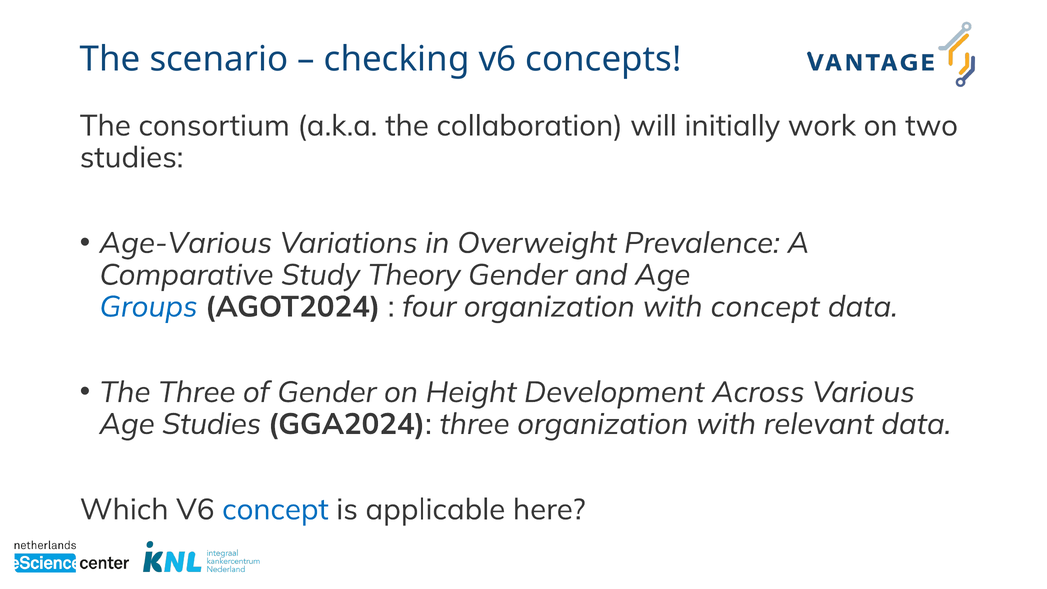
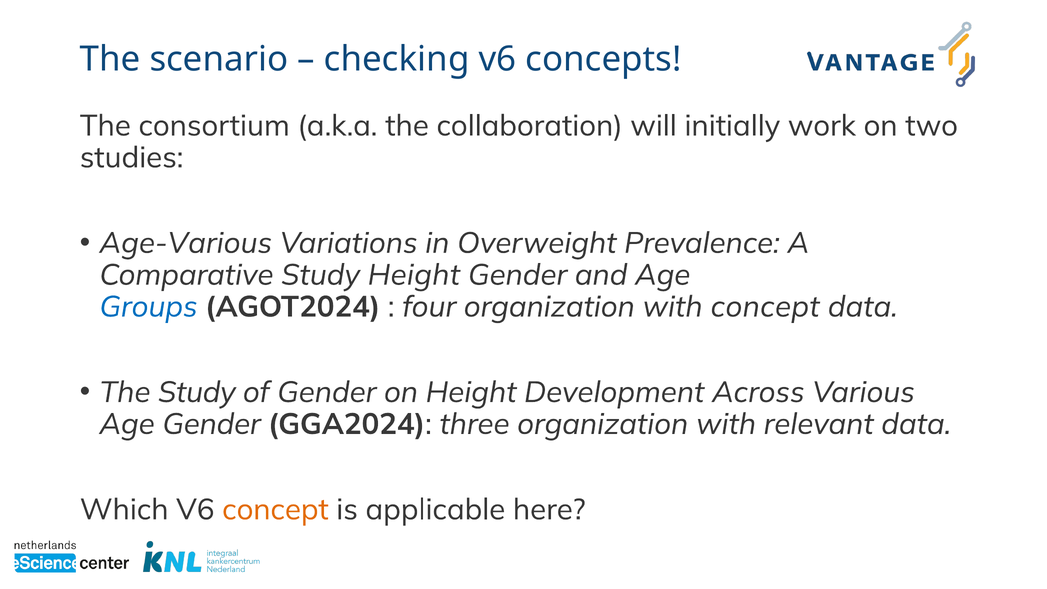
Study Theory: Theory -> Height (414, 275)
The Three: Three -> Study (197, 392)
Age Studies: Studies -> Gender (212, 424)
concept colour: blue -> orange (275, 510)
